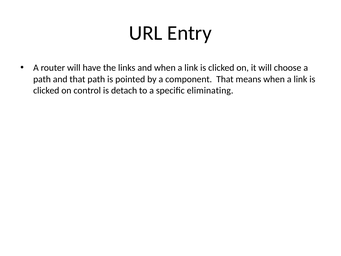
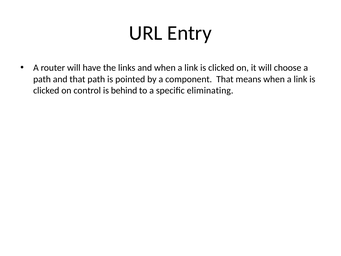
detach: detach -> behind (124, 90)
